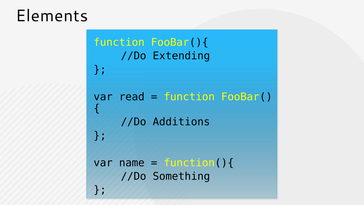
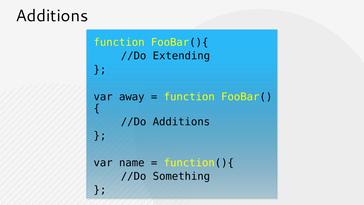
Elements: Elements -> Additions (52, 16)
read: read -> away (132, 97)
